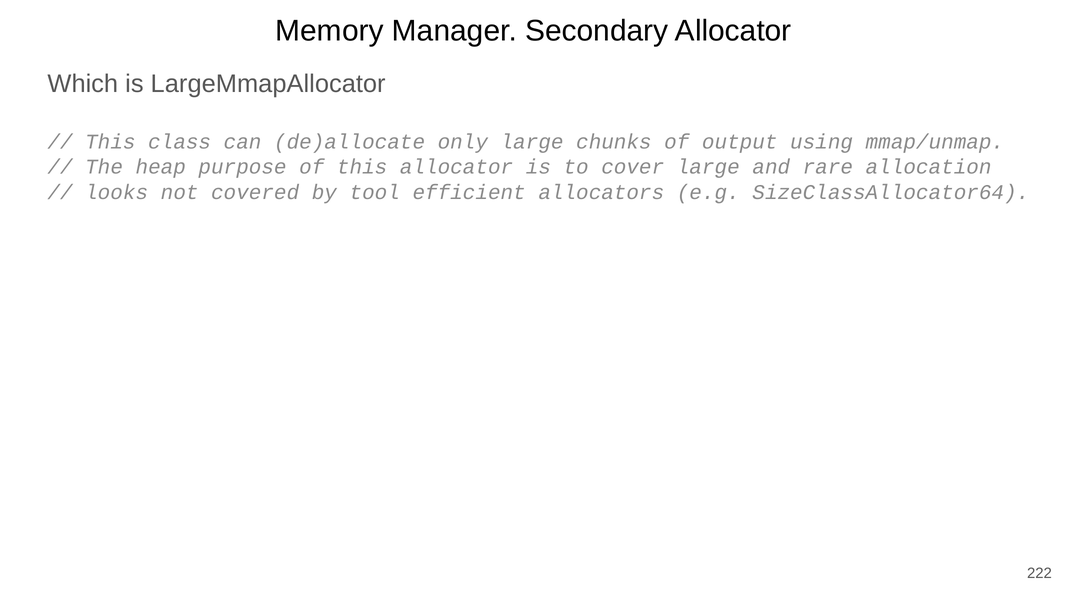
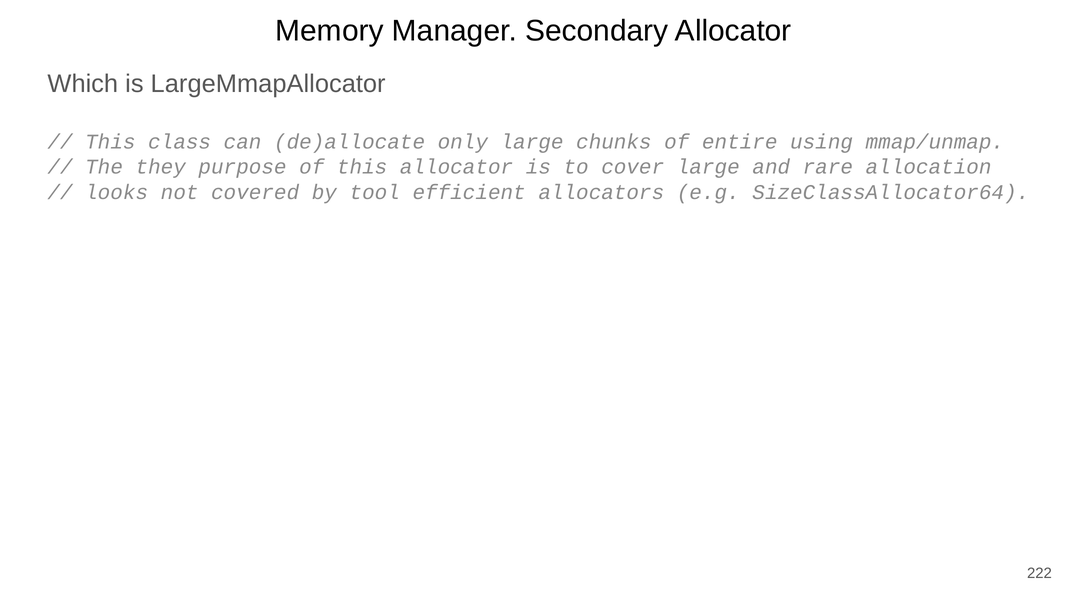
output: output -> entire (740, 142)
heap: heap -> they (161, 167)
